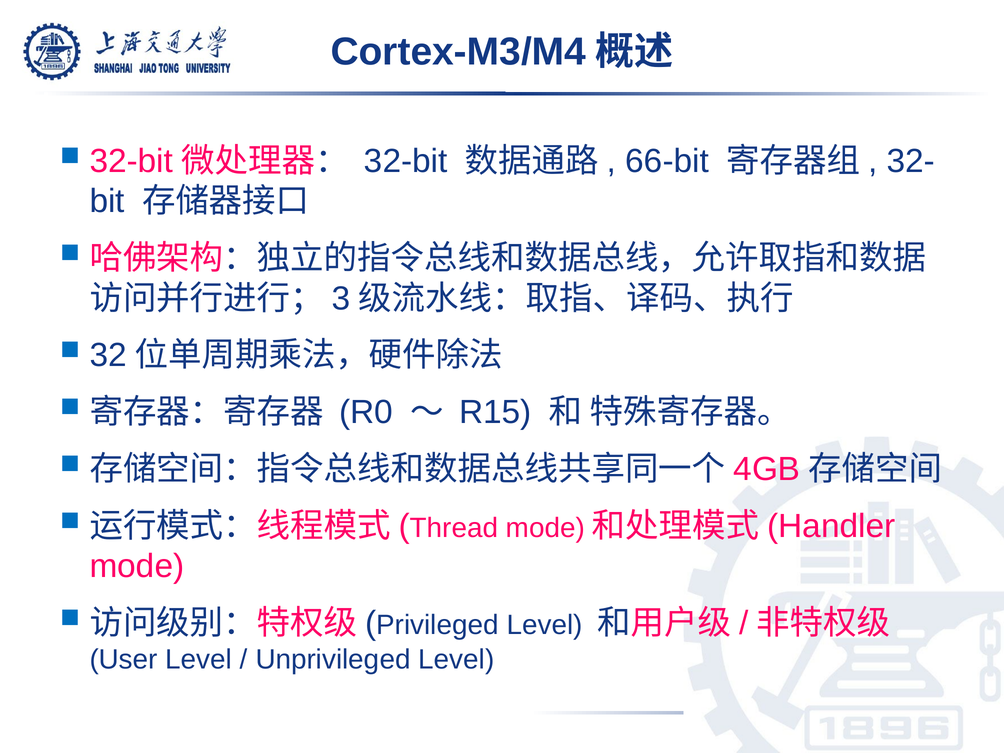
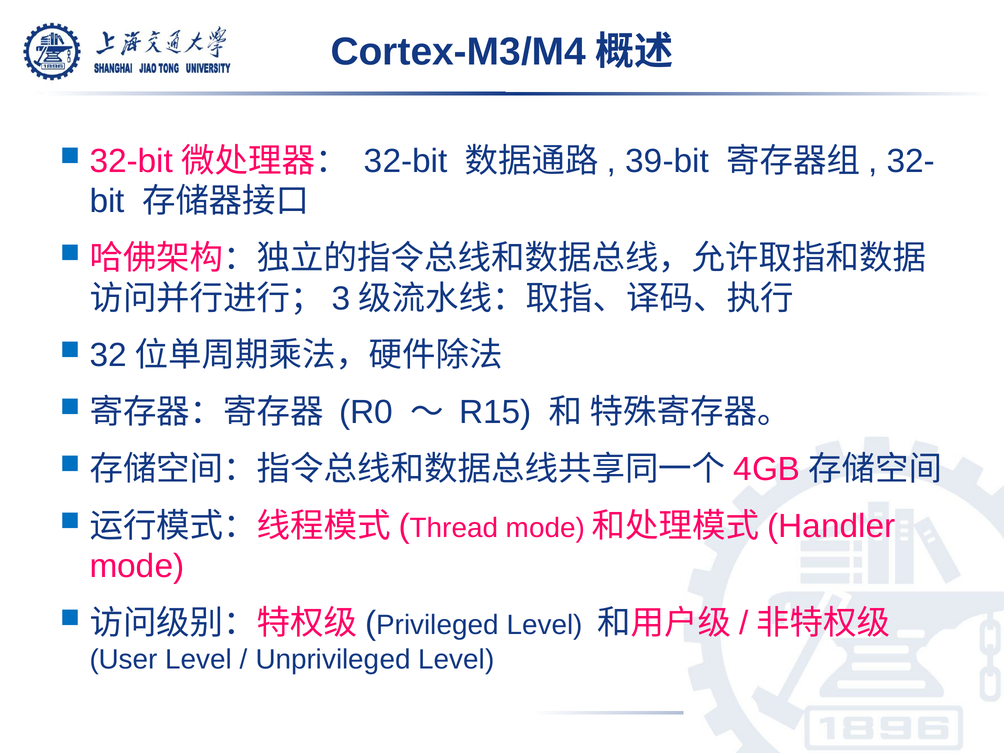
66-bit: 66-bit -> 39-bit (667, 161)
